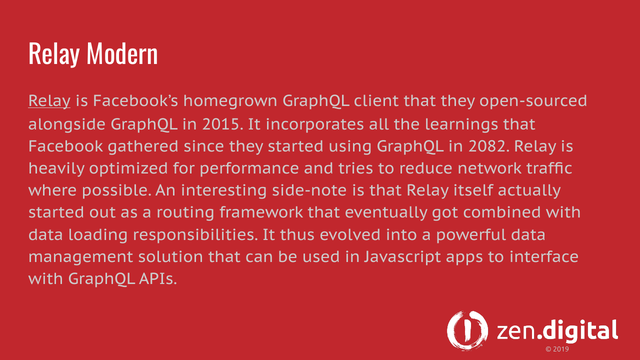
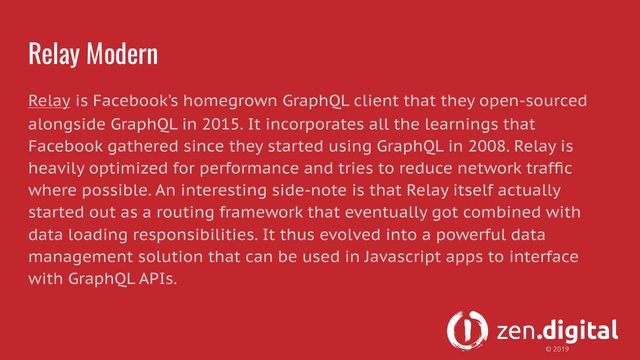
2082: 2082 -> 2008 (489, 147)
